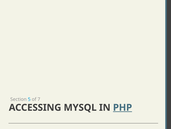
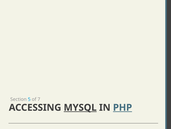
MYSQL underline: none -> present (80, 107)
